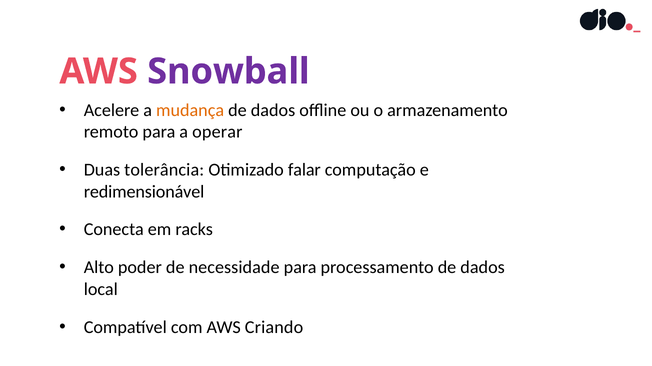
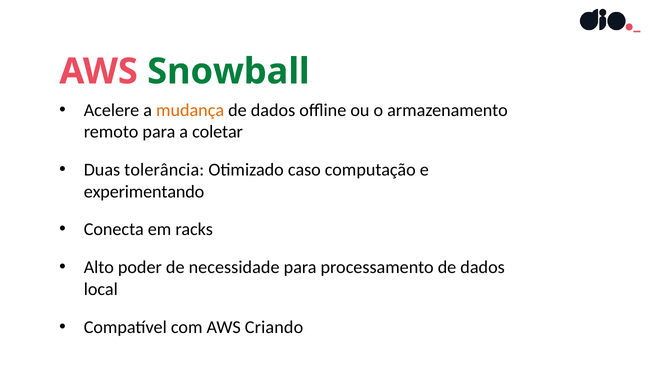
Snowball colour: purple -> green (228, 72)
operar: operar -> coletar (218, 132)
falar: falar -> caso (304, 170)
redimensionável: redimensionável -> experimentando (144, 192)
